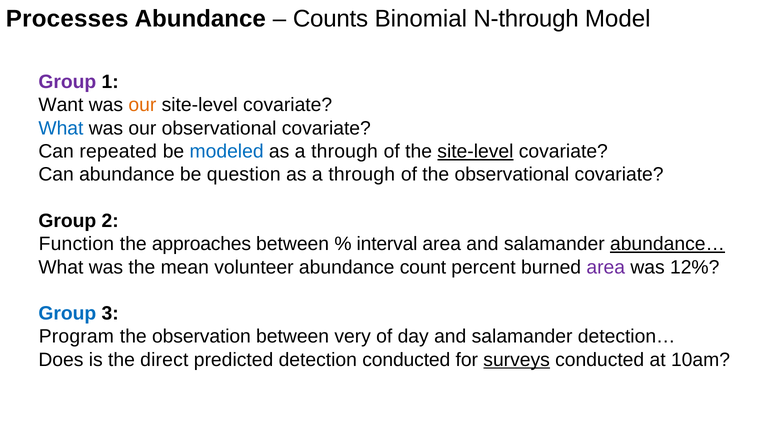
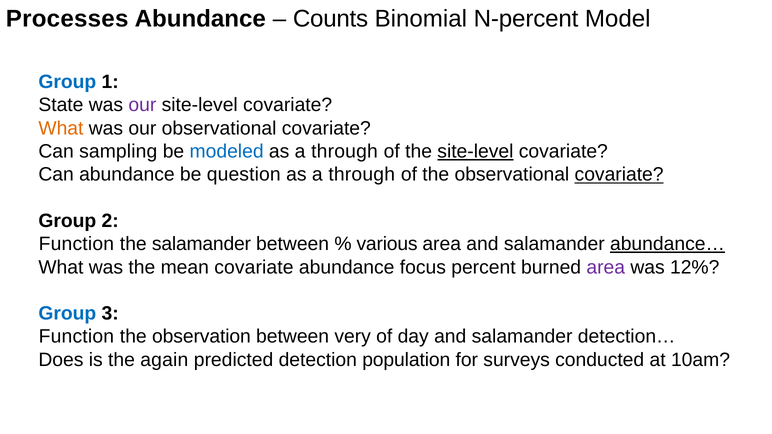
N-through: N-through -> N-percent (526, 19)
Group colour: purple -> blue (67, 82)
Want: Want -> State (61, 105)
our colour: orange -> purple (142, 105)
What colour: blue -> orange (61, 128)
repeated: repeated -> sampling (118, 152)
covariate underline: none -> present (619, 175)
the approaches: approaches -> salamander (201, 244)
interval: interval -> various (387, 244)
mean volunteer: volunteer -> covariate (254, 267)
count: count -> focus (423, 267)
Program: Program -> Function (76, 337)
direct: direct -> again (164, 360)
detection conducted: conducted -> population (406, 360)
surveys underline: present -> none (517, 360)
